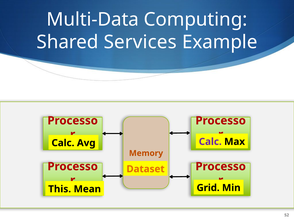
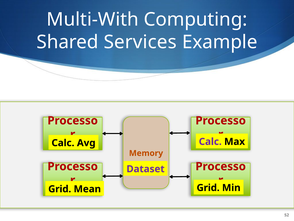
Multi-Data: Multi-Data -> Multi-With (93, 20)
Dataset colour: orange -> purple (146, 169)
This: This -> Grid (60, 189)
